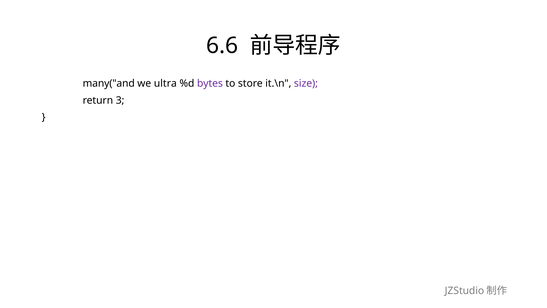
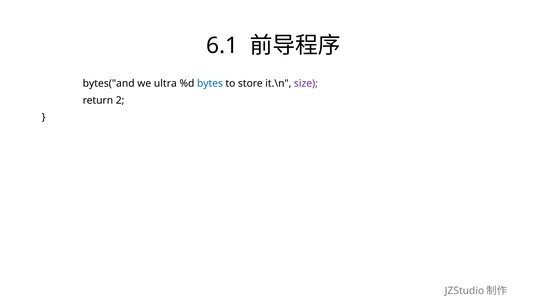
6.6: 6.6 -> 6.1 (222, 46)
many("and: many("and -> bytes("and (109, 83)
bytes colour: purple -> blue (210, 83)
3: 3 -> 2 (120, 100)
